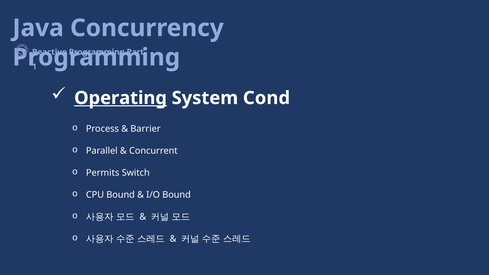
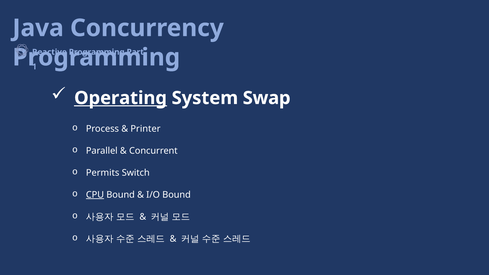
Cond: Cond -> Swap (267, 98)
Barrier: Barrier -> Printer (146, 129)
CPU underline: none -> present (95, 195)
